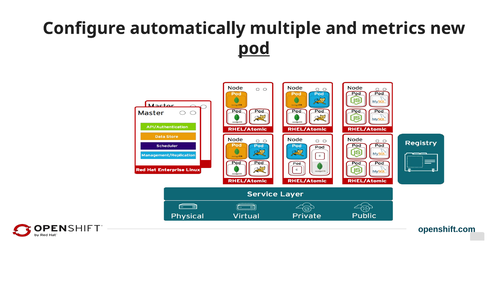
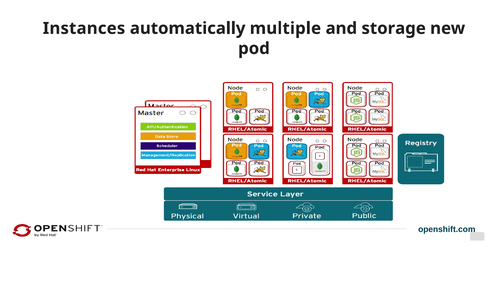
Configure: Configure -> Instances (84, 28)
metrics: metrics -> storage (394, 28)
pod underline: present -> none (254, 48)
